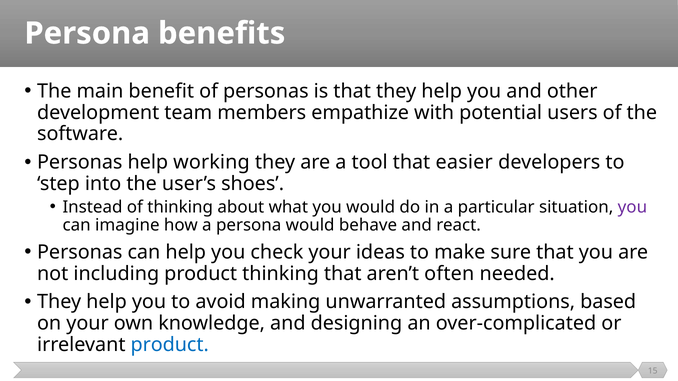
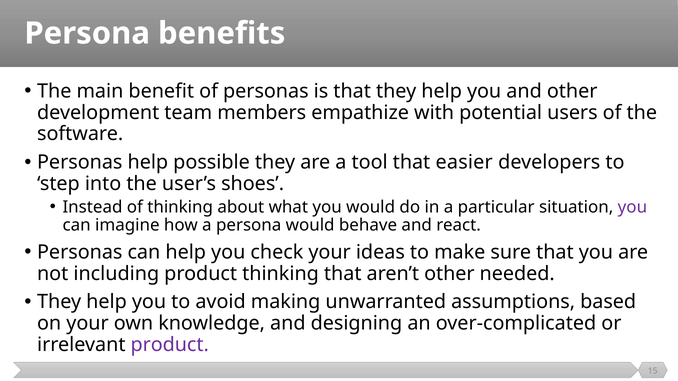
working: working -> possible (212, 162)
aren’t often: often -> other (449, 274)
product colour: blue -> purple (170, 345)
